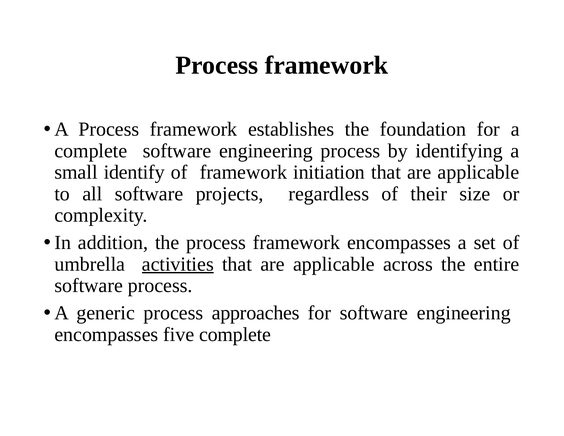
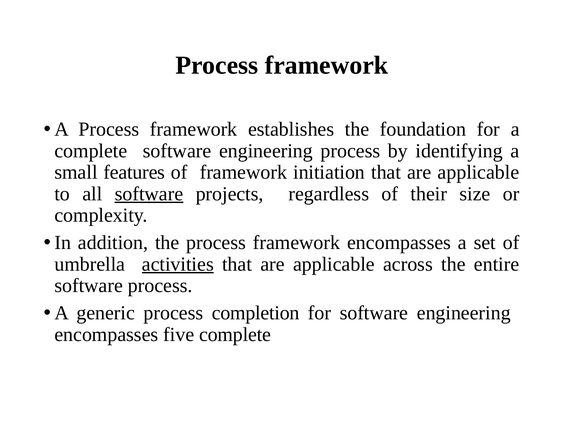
identify: identify -> features (134, 172)
software underline: none -> present (149, 194)
approaches: approaches -> completion (256, 313)
